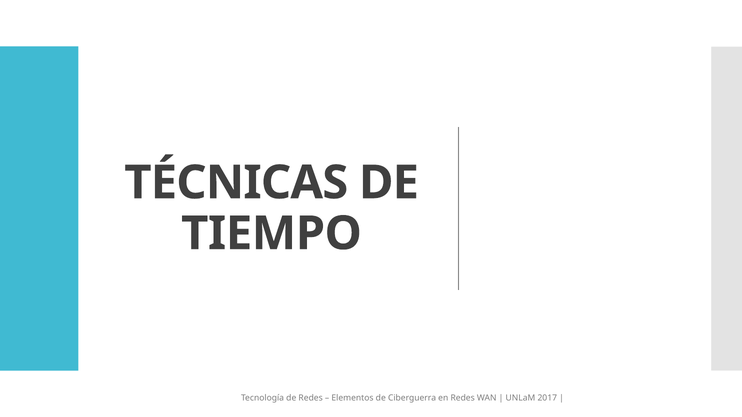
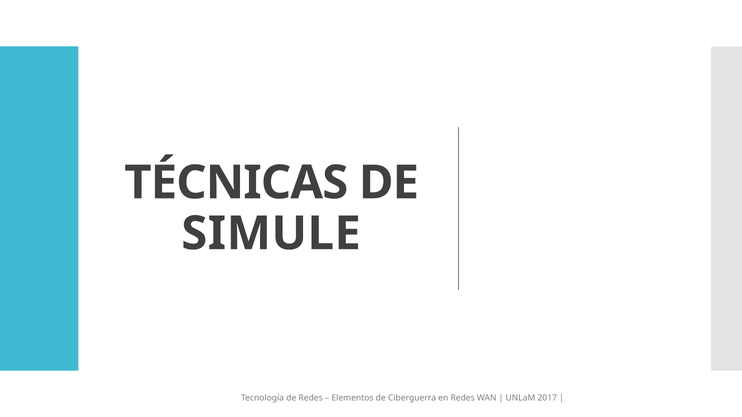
TIEMPO: TIEMPO -> SIMULE (271, 234)
